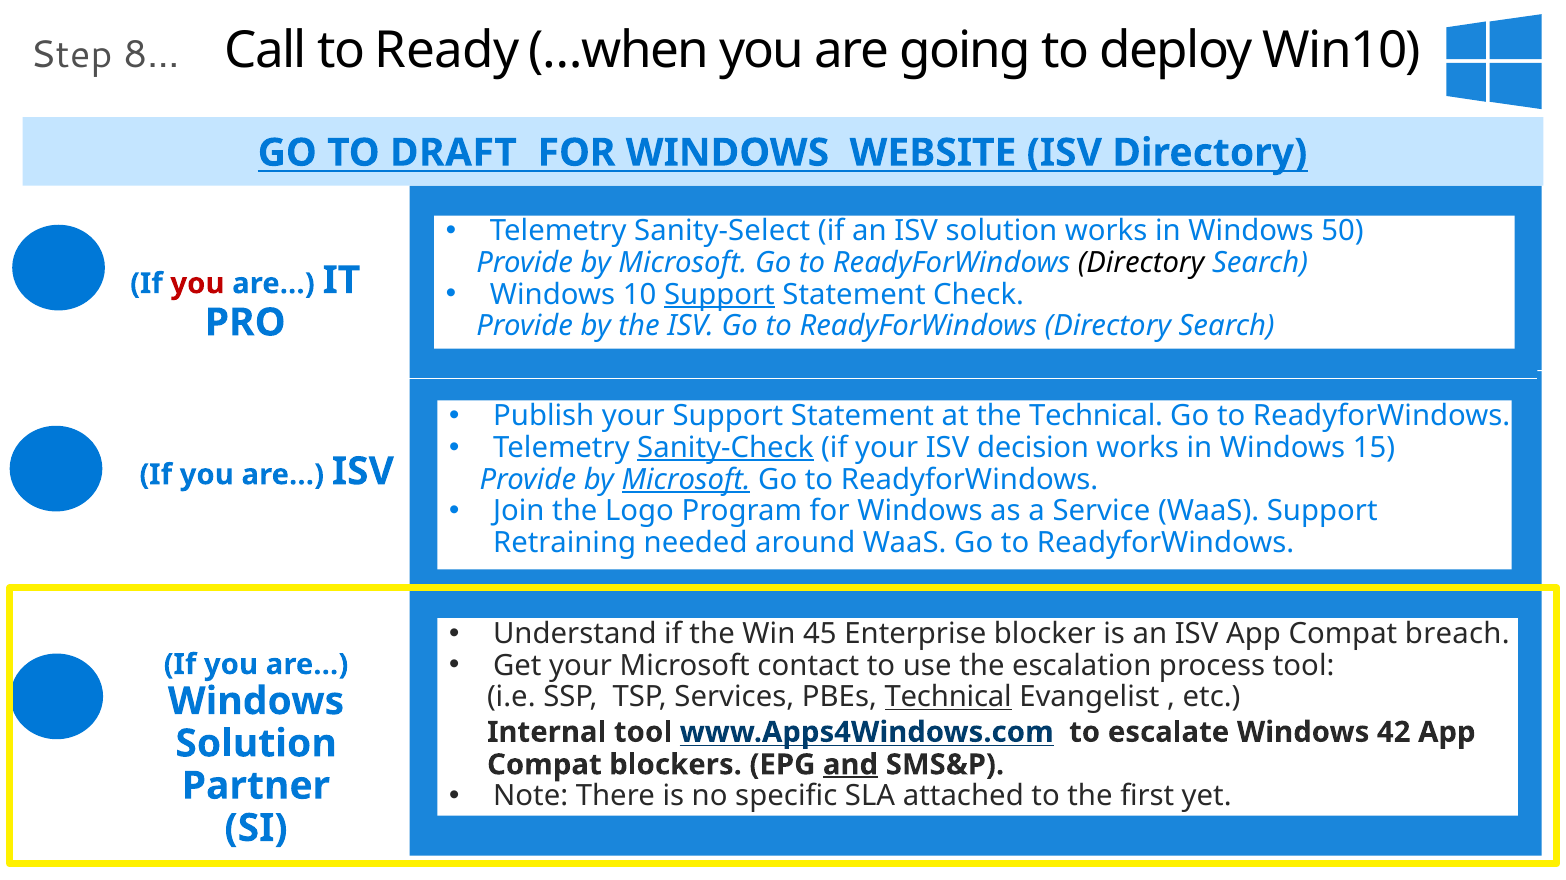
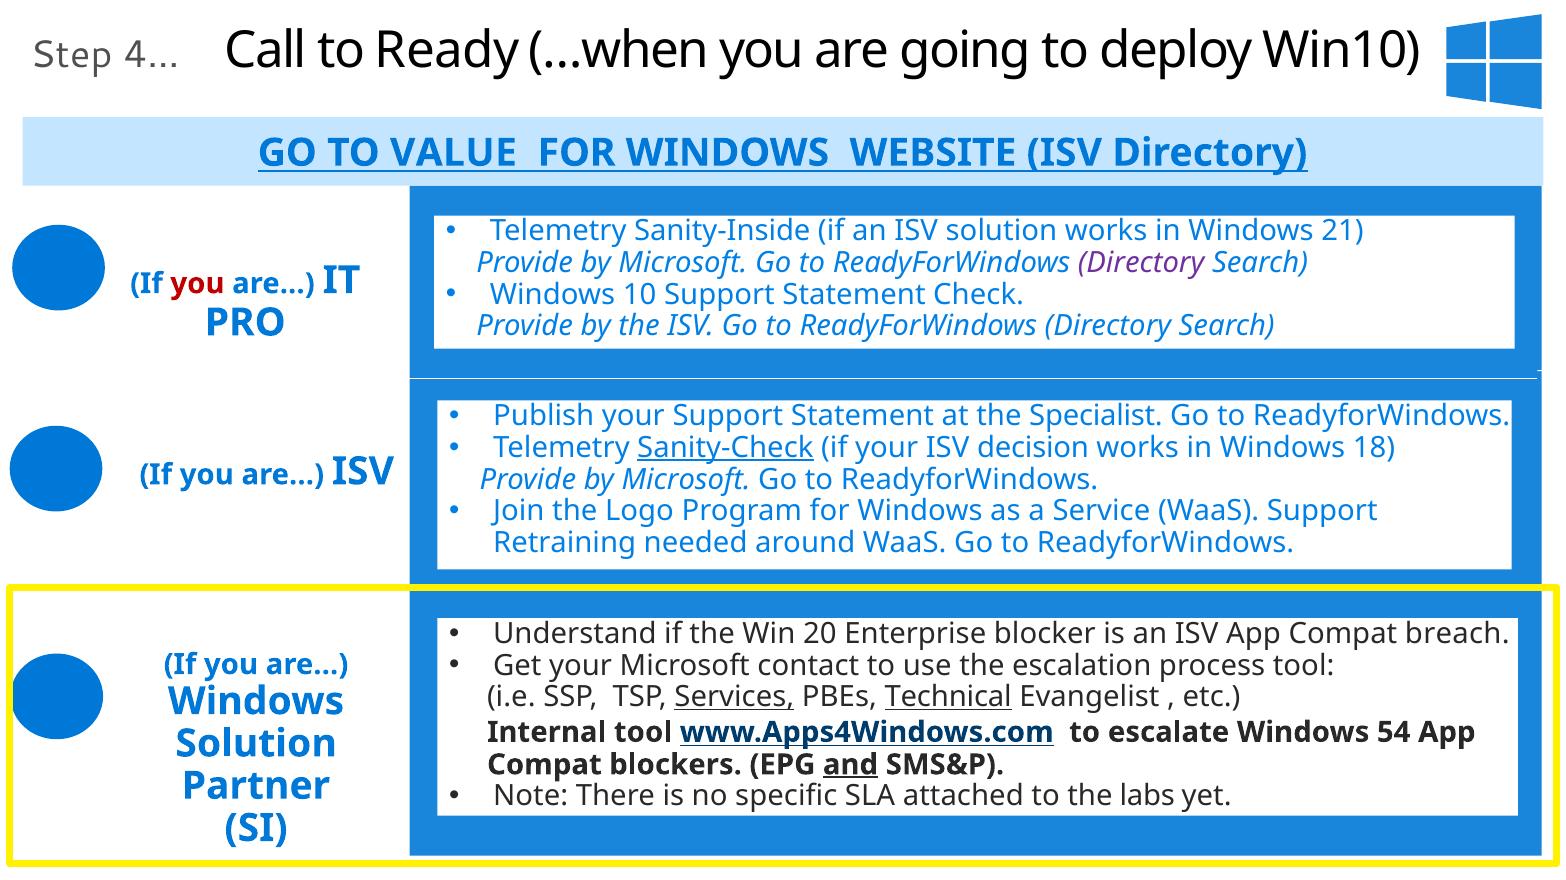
8…: 8… -> 4… (151, 55)
DRAFT: DRAFT -> VALUE (453, 153)
Sanity-Select: Sanity-Select -> Sanity-Inside (722, 231)
50: 50 -> 21 (1343, 231)
Directory colour: black -> purple (1141, 263)
Support underline: present -> none (719, 295)
the Technical: Technical -> Specialist (1096, 416)
15: 15 -> 18 (1374, 448)
Microsoft underline: present -> none (686, 480)
45: 45 -> 20 (820, 634)
Services underline: none -> present (734, 698)
42: 42 -> 54 (1394, 733)
first: first -> labs (1147, 797)
